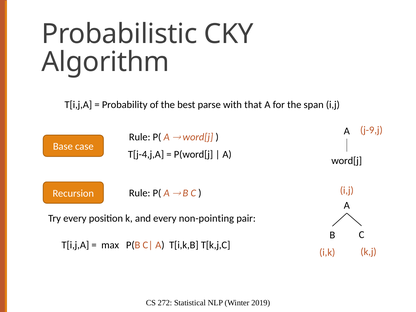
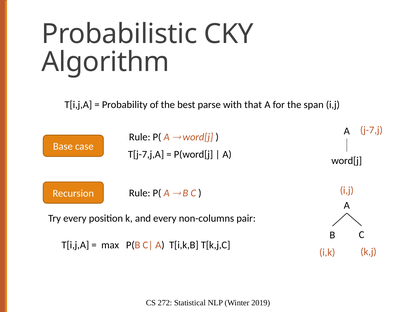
j-9,j: j-9,j -> j-7,j (371, 130)
T[j-4,j,A: T[j-4,j,A -> T[j-7,j,A (146, 154)
non-pointing: non-pointing -> non-columns (206, 218)
